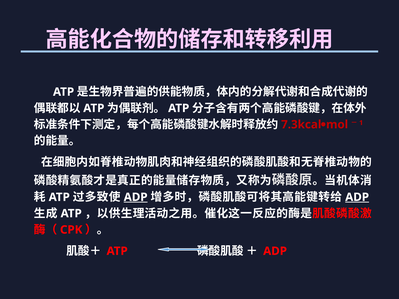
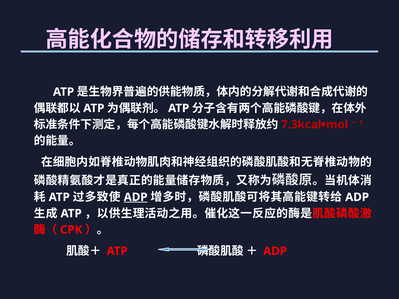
ADP underline: present -> none (357, 197)
